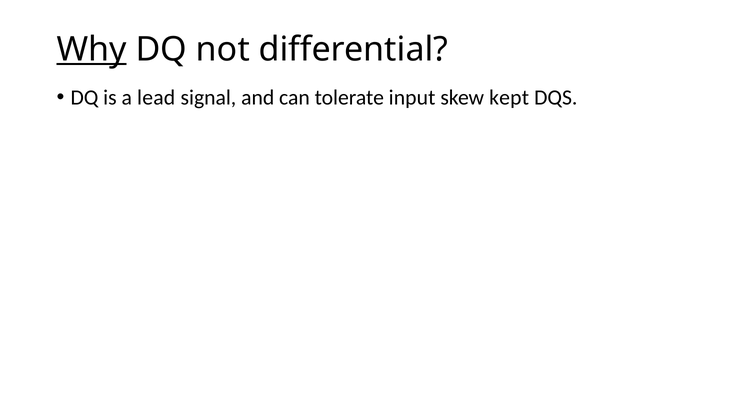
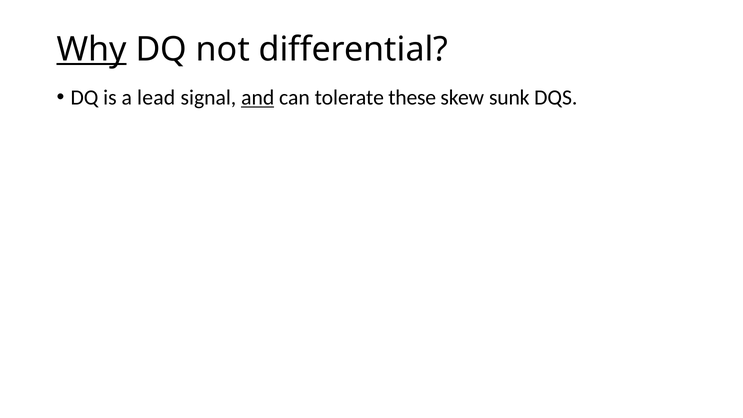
and underline: none -> present (258, 98)
input: input -> these (412, 98)
kept: kept -> sunk (509, 98)
